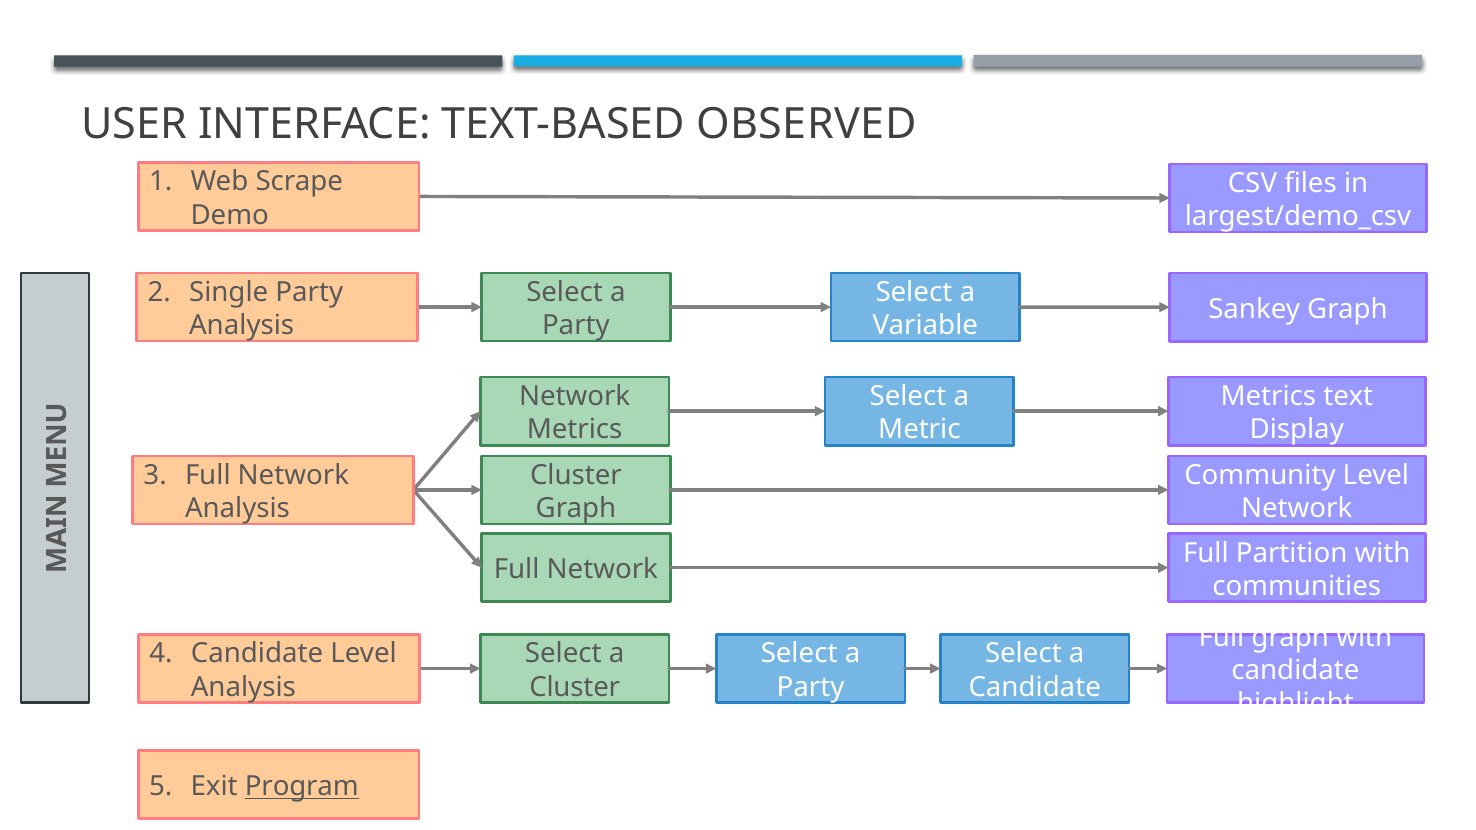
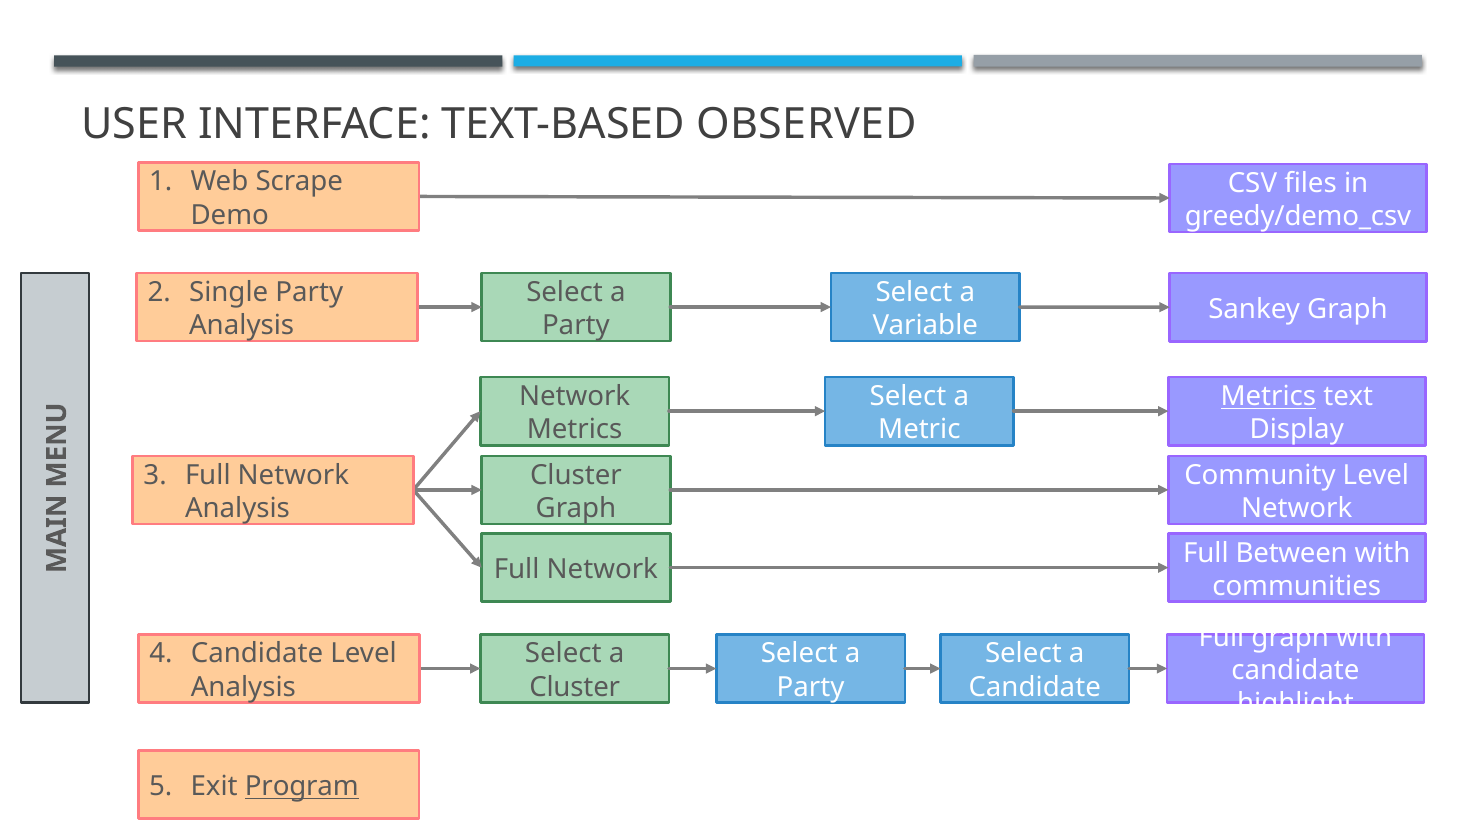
largest/demo_csv: largest/demo_csv -> greedy/demo_csv (1298, 217)
Metrics underline: none -> present (1268, 397)
Partition: Partition -> Between (1292, 553)
